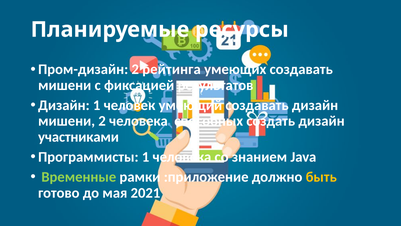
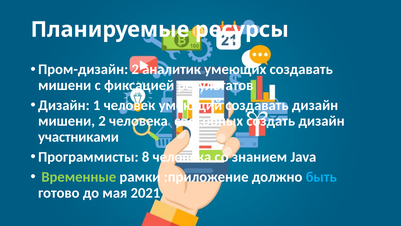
рейтинга: рейтинга -> аналитик (172, 69)
Программисты 1: 1 -> 8 (146, 157)
быть colour: yellow -> light blue (321, 177)
